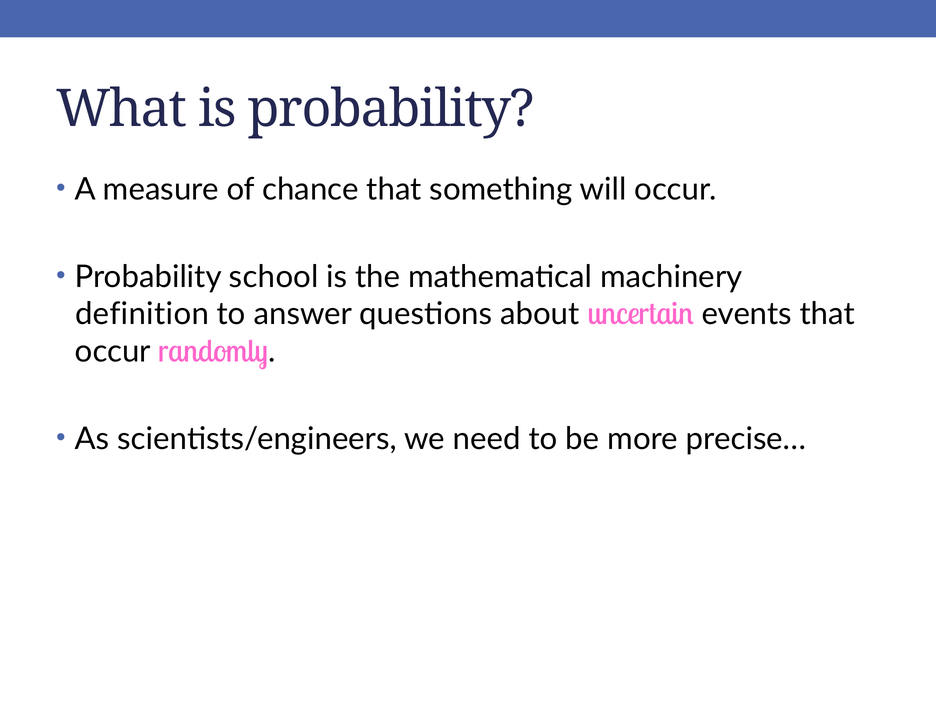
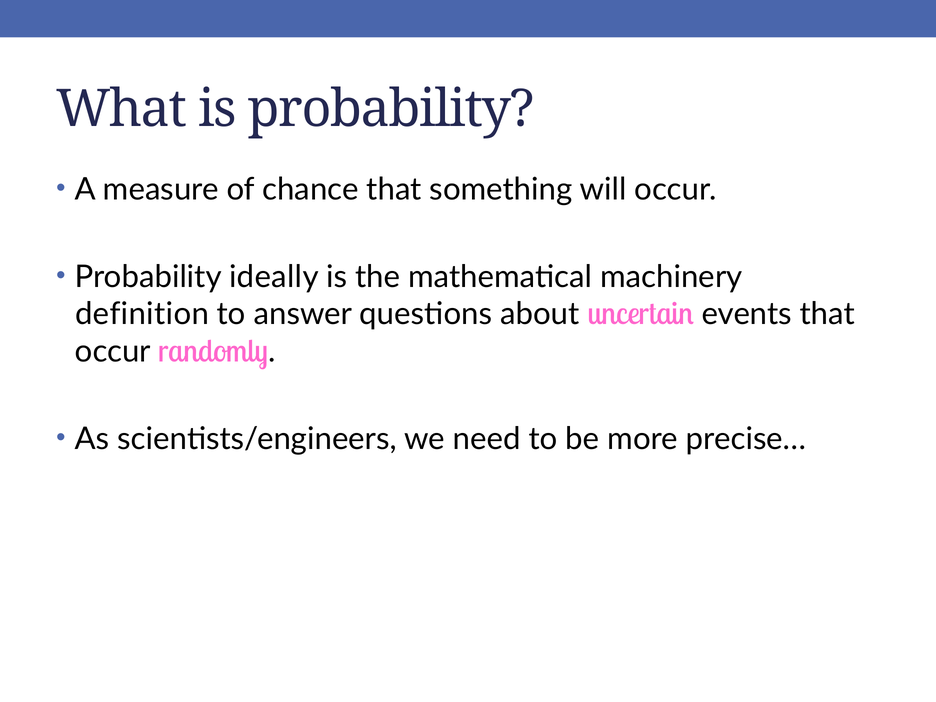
school: school -> ideally (274, 277)
